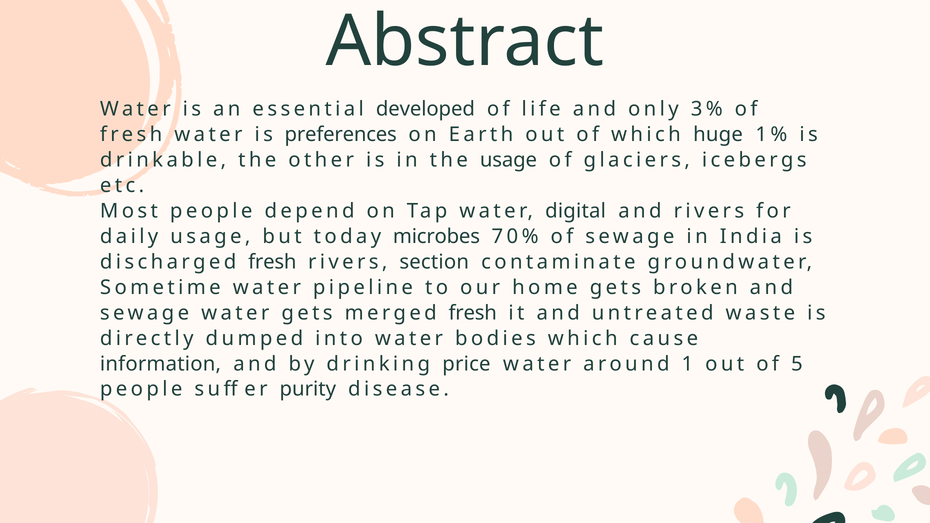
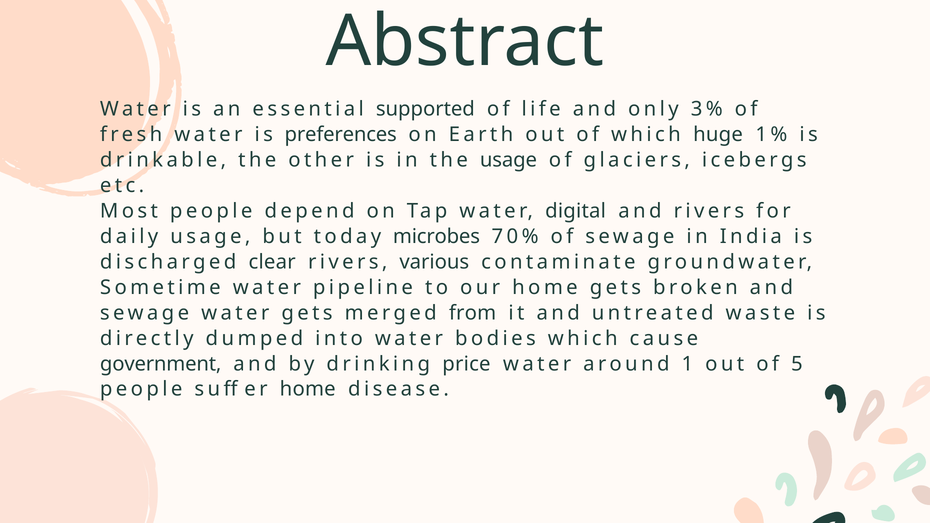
developed: developed -> supported (425, 109)
discharged fresh: fresh -> clear (272, 262)
section: section -> various (434, 262)
merged fresh: fresh -> from (473, 313)
information: information -> government (161, 364)
purity: purity -> home (308, 389)
